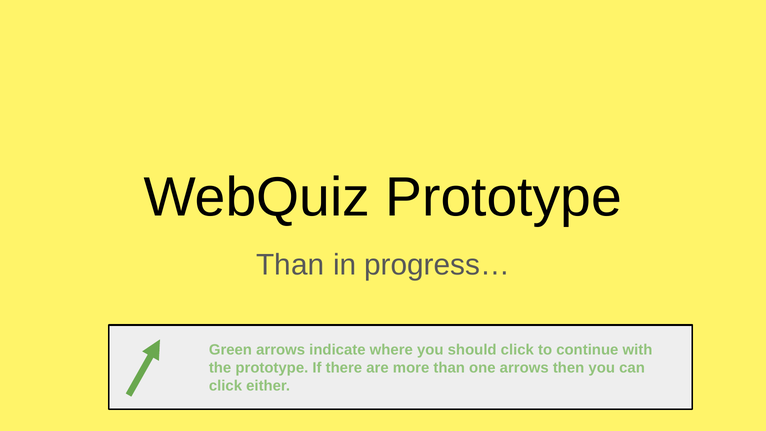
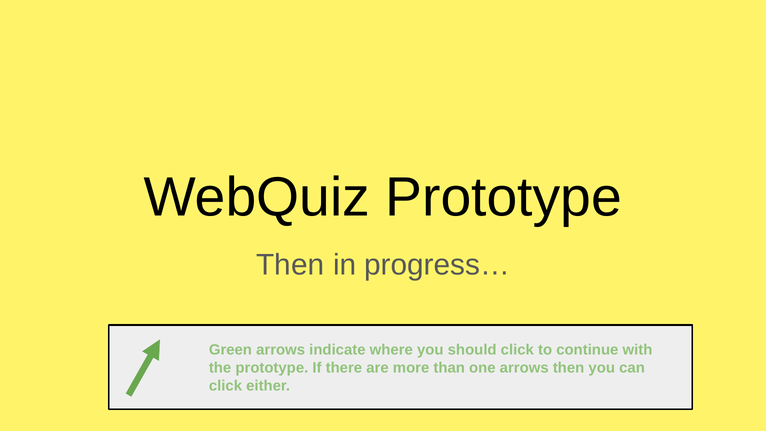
Than: Than -> Then (290, 265)
